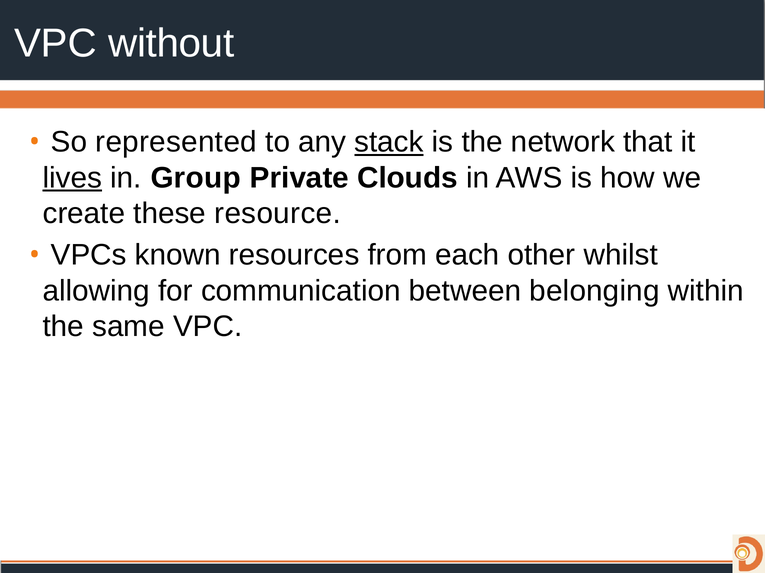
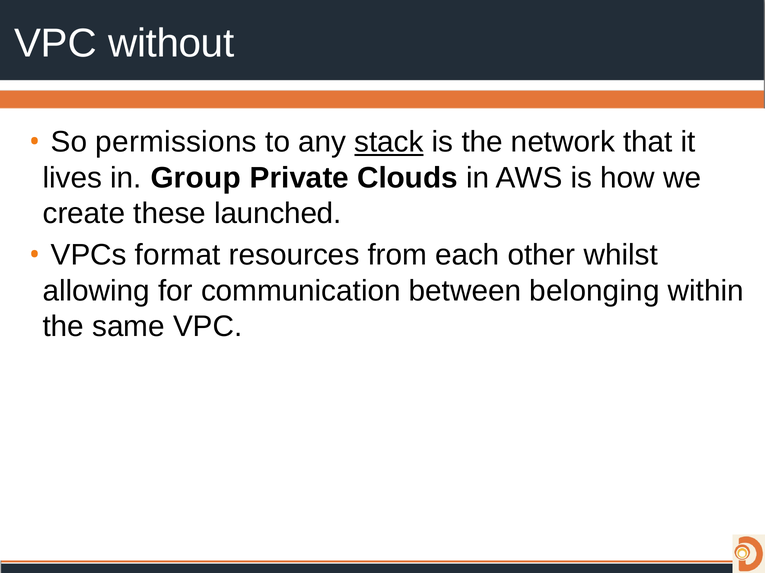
represented: represented -> permissions (176, 142)
lives underline: present -> none (72, 178)
resource: resource -> launched (278, 214)
known: known -> format (178, 255)
